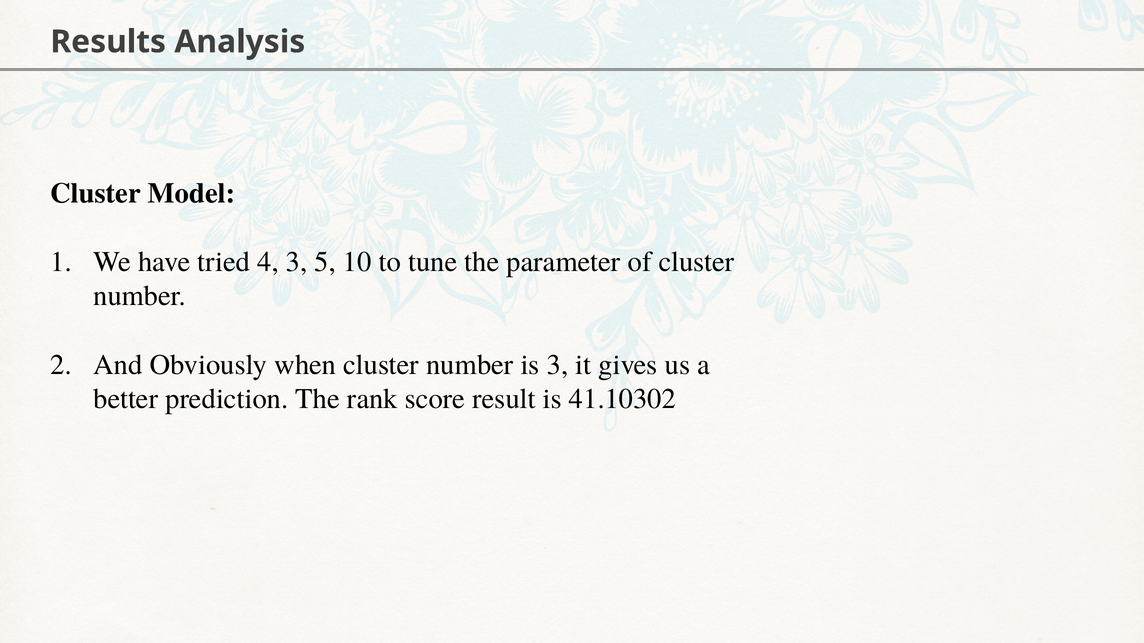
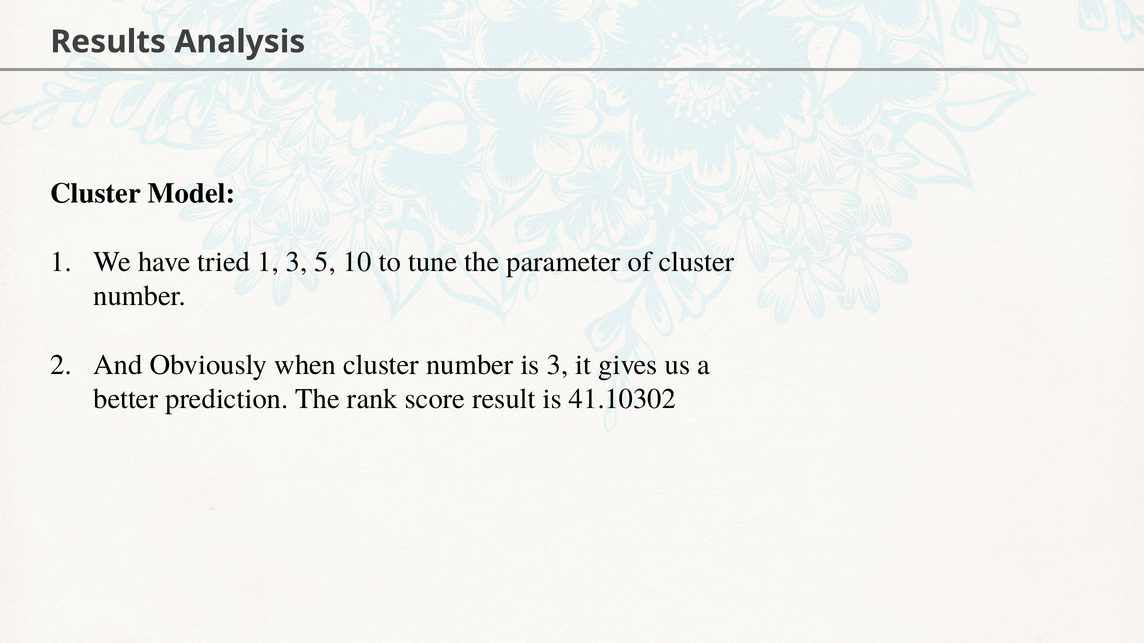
tried 4: 4 -> 1 (268, 262)
